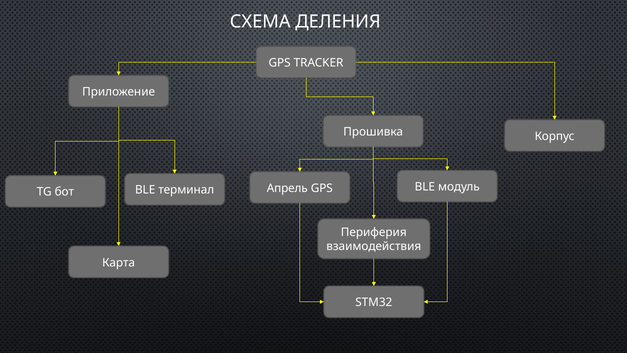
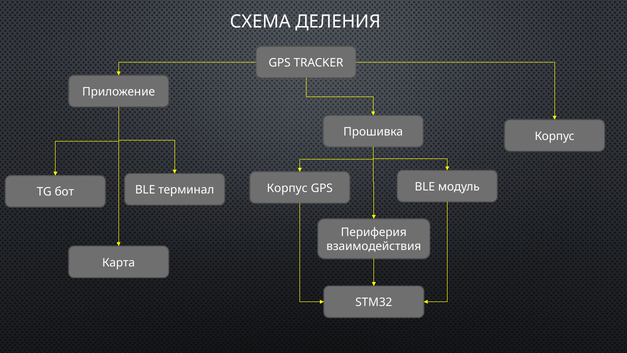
терминал Апрель: Апрель -> Корпус (287, 188)
